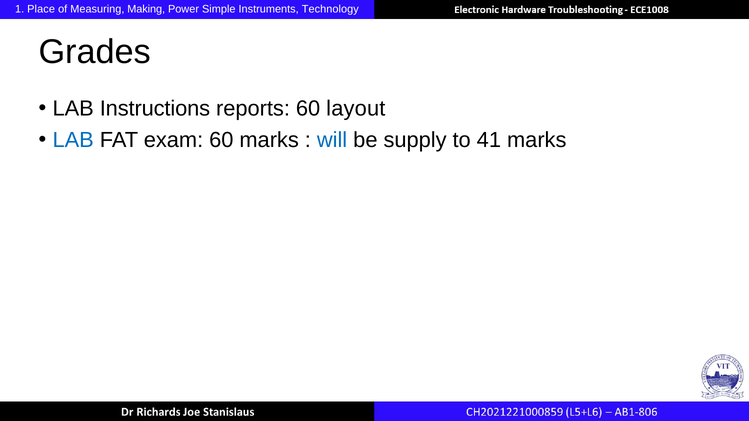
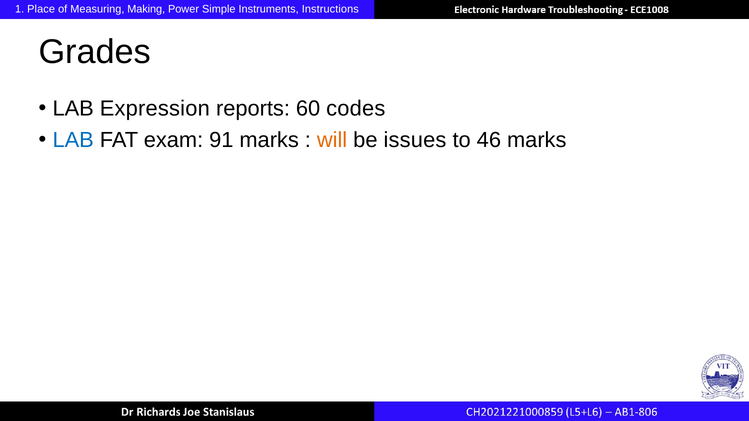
Technology: Technology -> Instructions (330, 9)
Instructions: Instructions -> Expression (155, 109)
layout: layout -> codes (356, 109)
exam 60: 60 -> 91 (221, 140)
will colour: blue -> orange (332, 140)
supply: supply -> issues (415, 140)
41: 41 -> 46 (489, 140)
